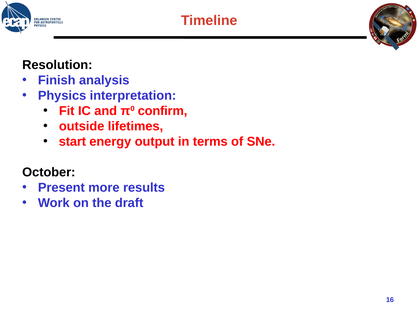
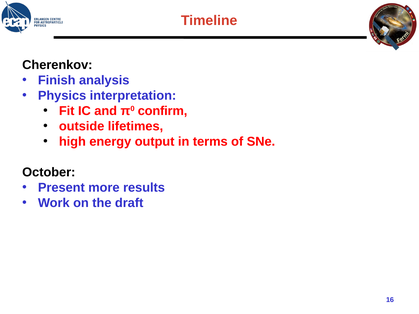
Resolution: Resolution -> Cherenkov (57, 65)
start: start -> high (72, 142)
